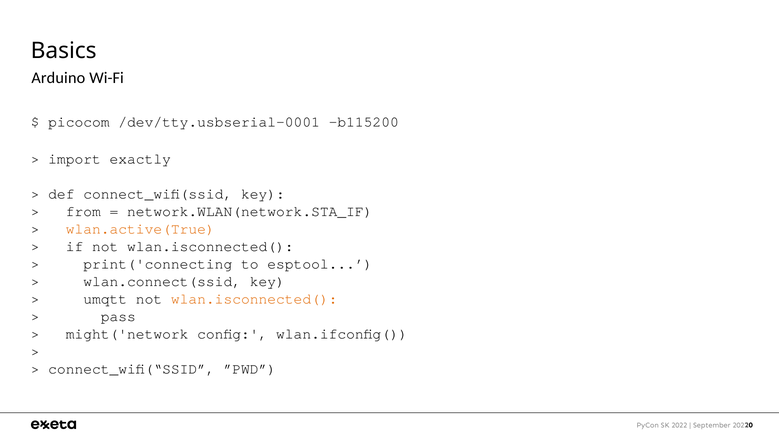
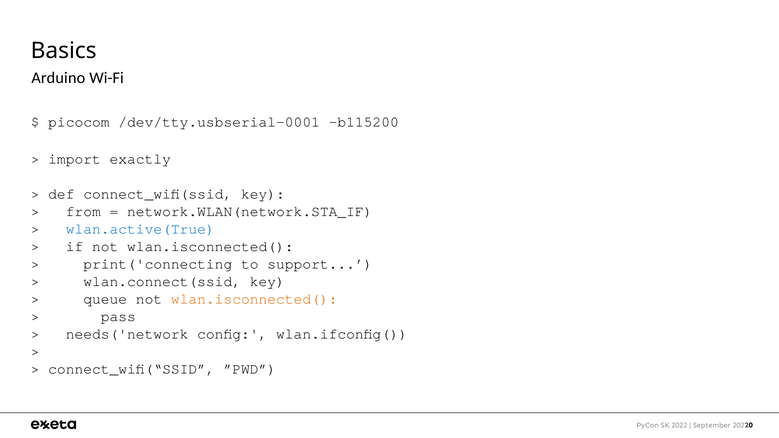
wlan.active(True colour: orange -> blue (140, 229)
esptool: esptool -> support (320, 264)
umqtt: umqtt -> queue (105, 299)
might('network: might('network -> needs('network (127, 334)
